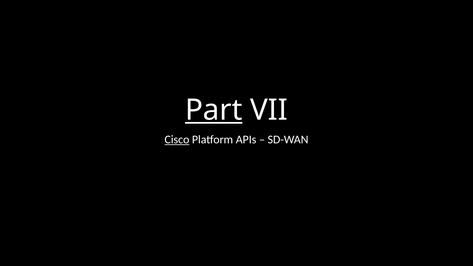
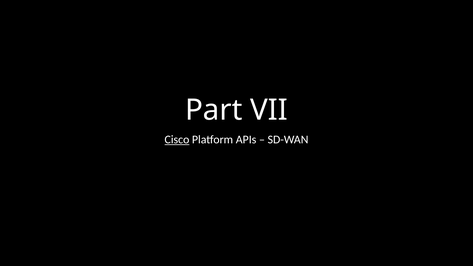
Part underline: present -> none (214, 110)
